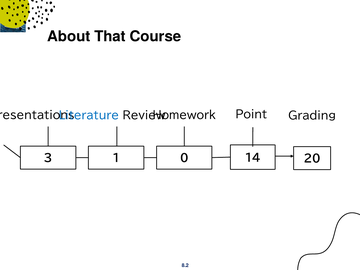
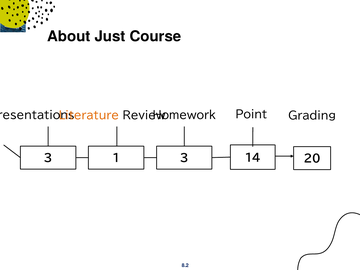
That: That -> Just (110, 37)
Literature colour: blue -> orange (89, 116)
3 0: 0 -> 3 (184, 158)
